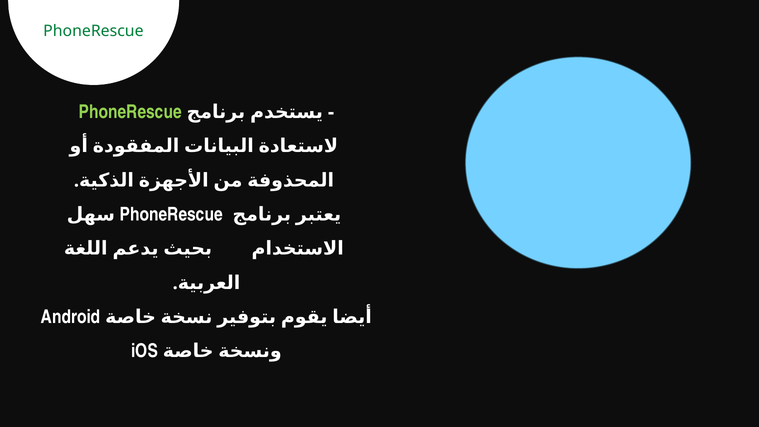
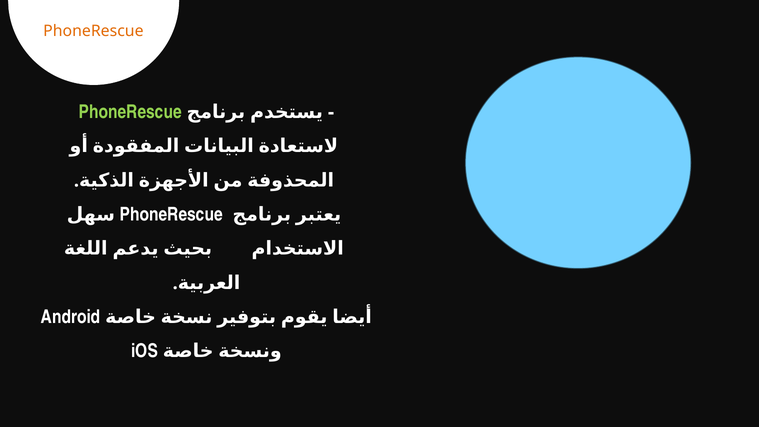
PhoneRescue colour: green -> orange (93, 31)
